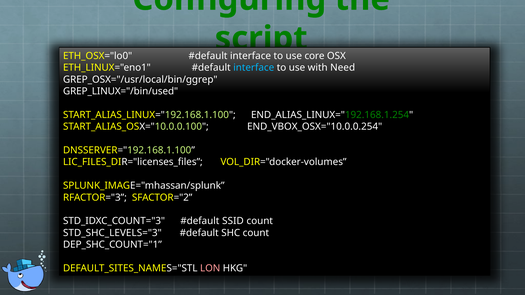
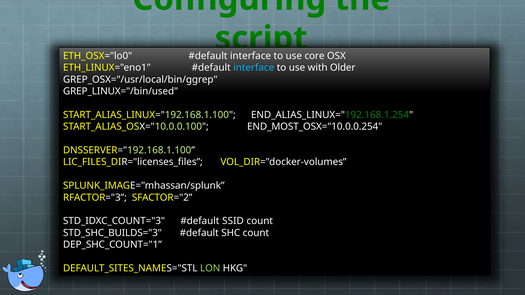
Need: Need -> Older (343, 68)
END_VBOX_OSX="10.0.0.254: END_VBOX_OSX="10.0.0.254 -> END_MOST_OSX="10.0.0.254 (315, 127)
STD_SHC_LEVELS="3: STD_SHC_LEVELS="3 -> STD_SHC_BUILDS="3 (112, 233)
LON colour: pink -> light green (210, 269)
